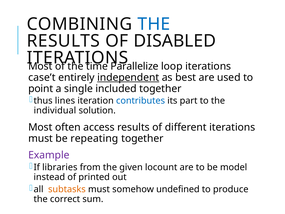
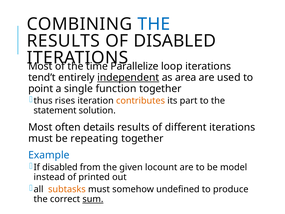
case’t: case’t -> tend’t (42, 77)
best: best -> area (186, 77)
included: included -> function (116, 89)
lines: lines -> rises (65, 101)
contributes colour: blue -> orange (141, 101)
individual: individual -> statement (55, 110)
access: access -> details (99, 127)
Example colour: purple -> blue (49, 155)
If libraries: libraries -> disabled (60, 167)
sum underline: none -> present (93, 199)
